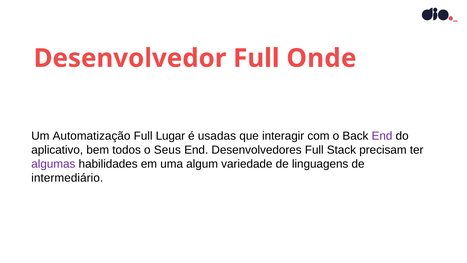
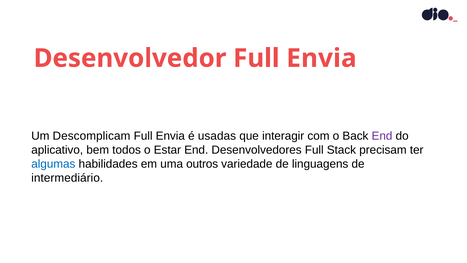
Desenvolvedor Full Onde: Onde -> Envia (321, 58)
Automatização: Automatização -> Descomplicam (92, 136)
Lugar: Lugar -> Envia (170, 136)
Seus: Seus -> Estar (167, 150)
algumas colour: purple -> blue (53, 164)
algum: algum -> outros (202, 164)
